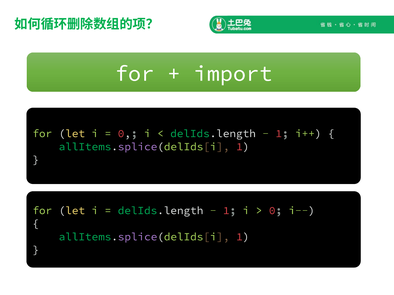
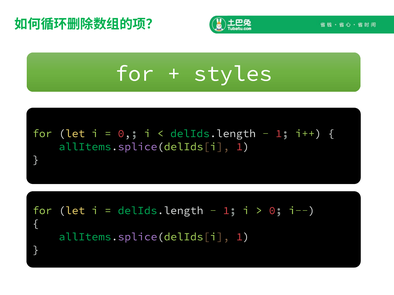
import: import -> styles (233, 74)
